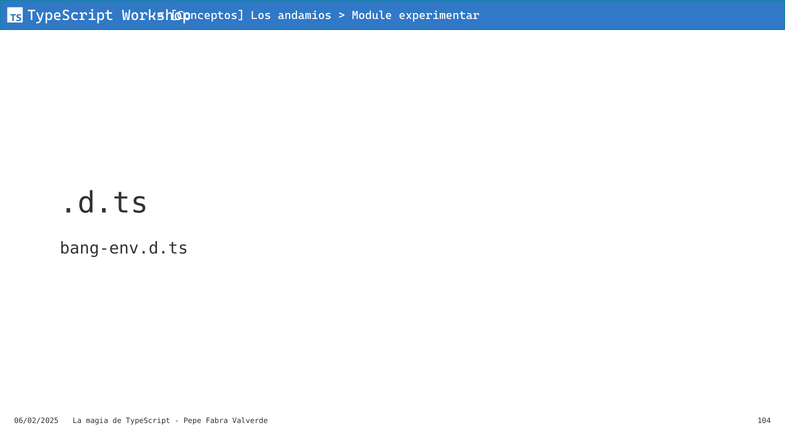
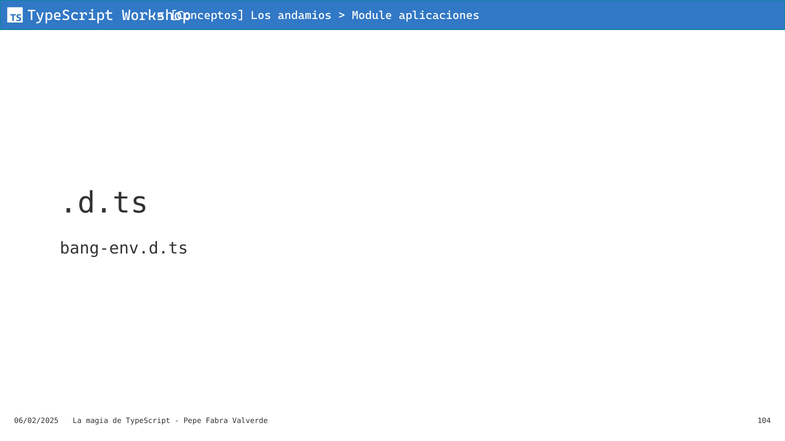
experimentar: experimentar -> aplicaciones (439, 15)
